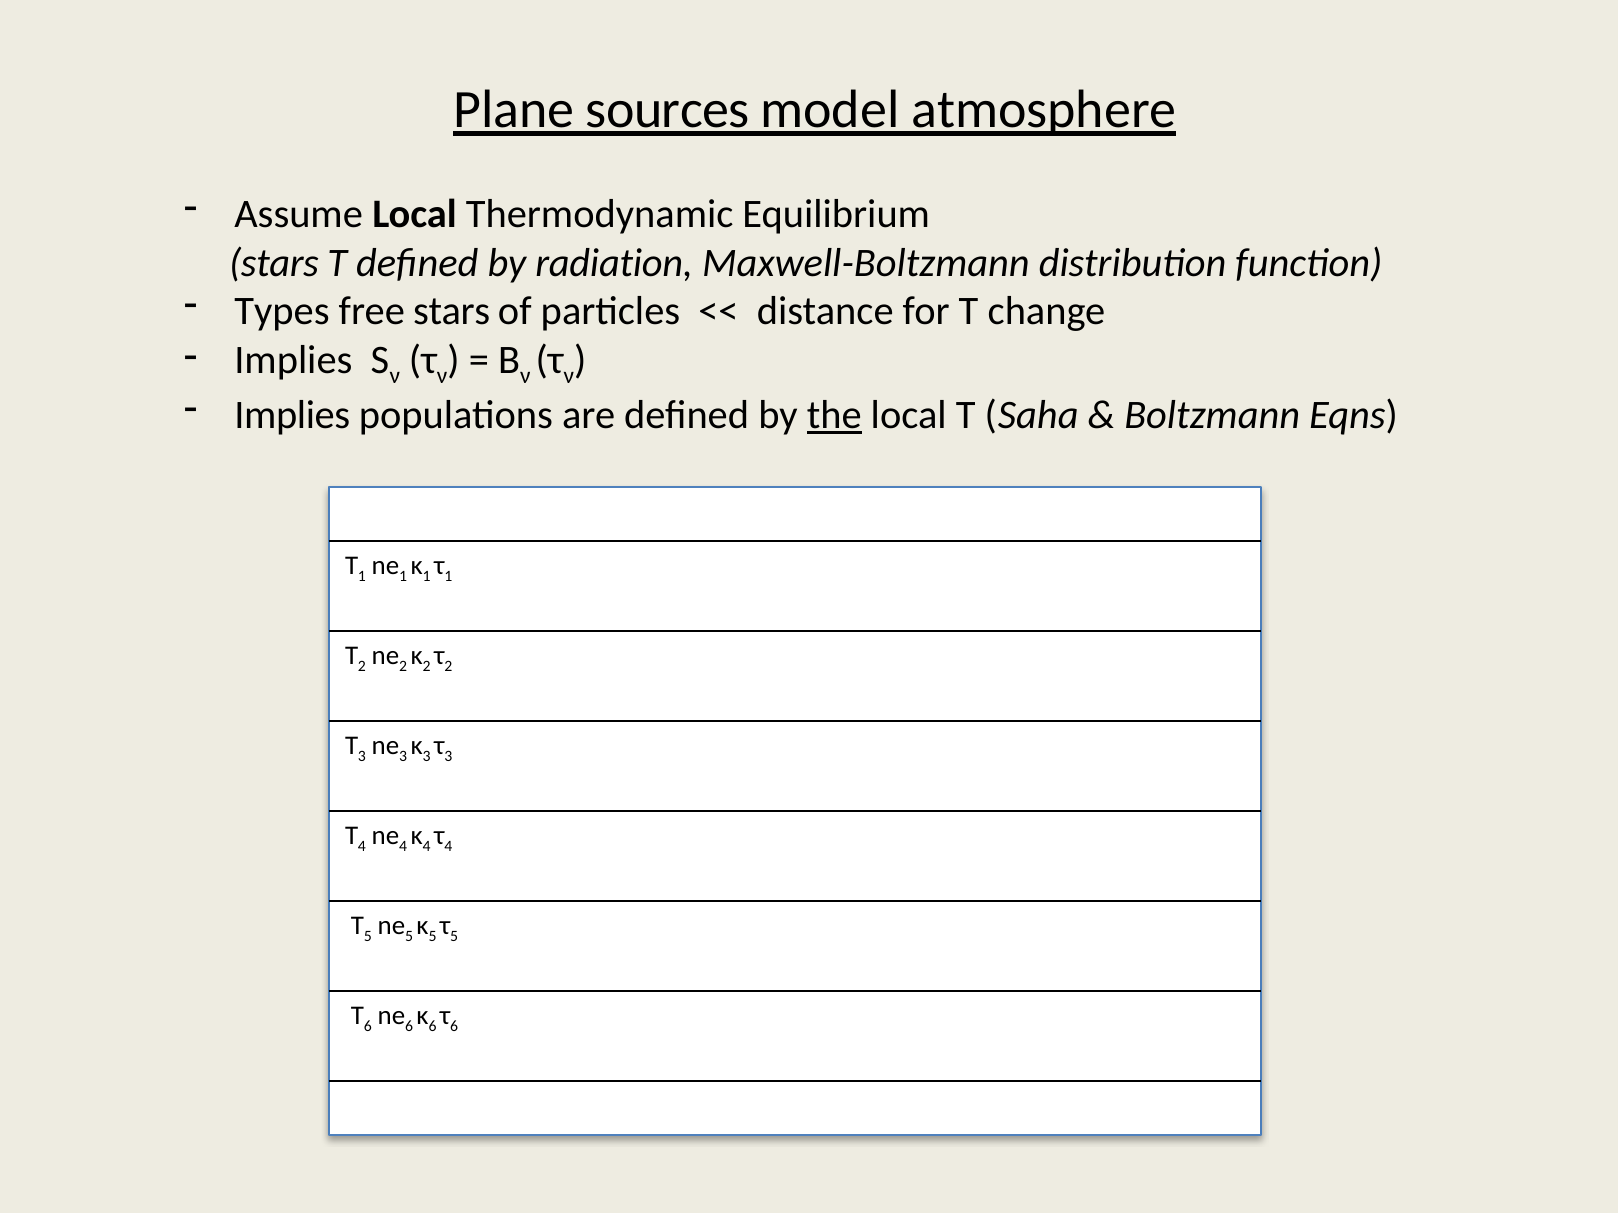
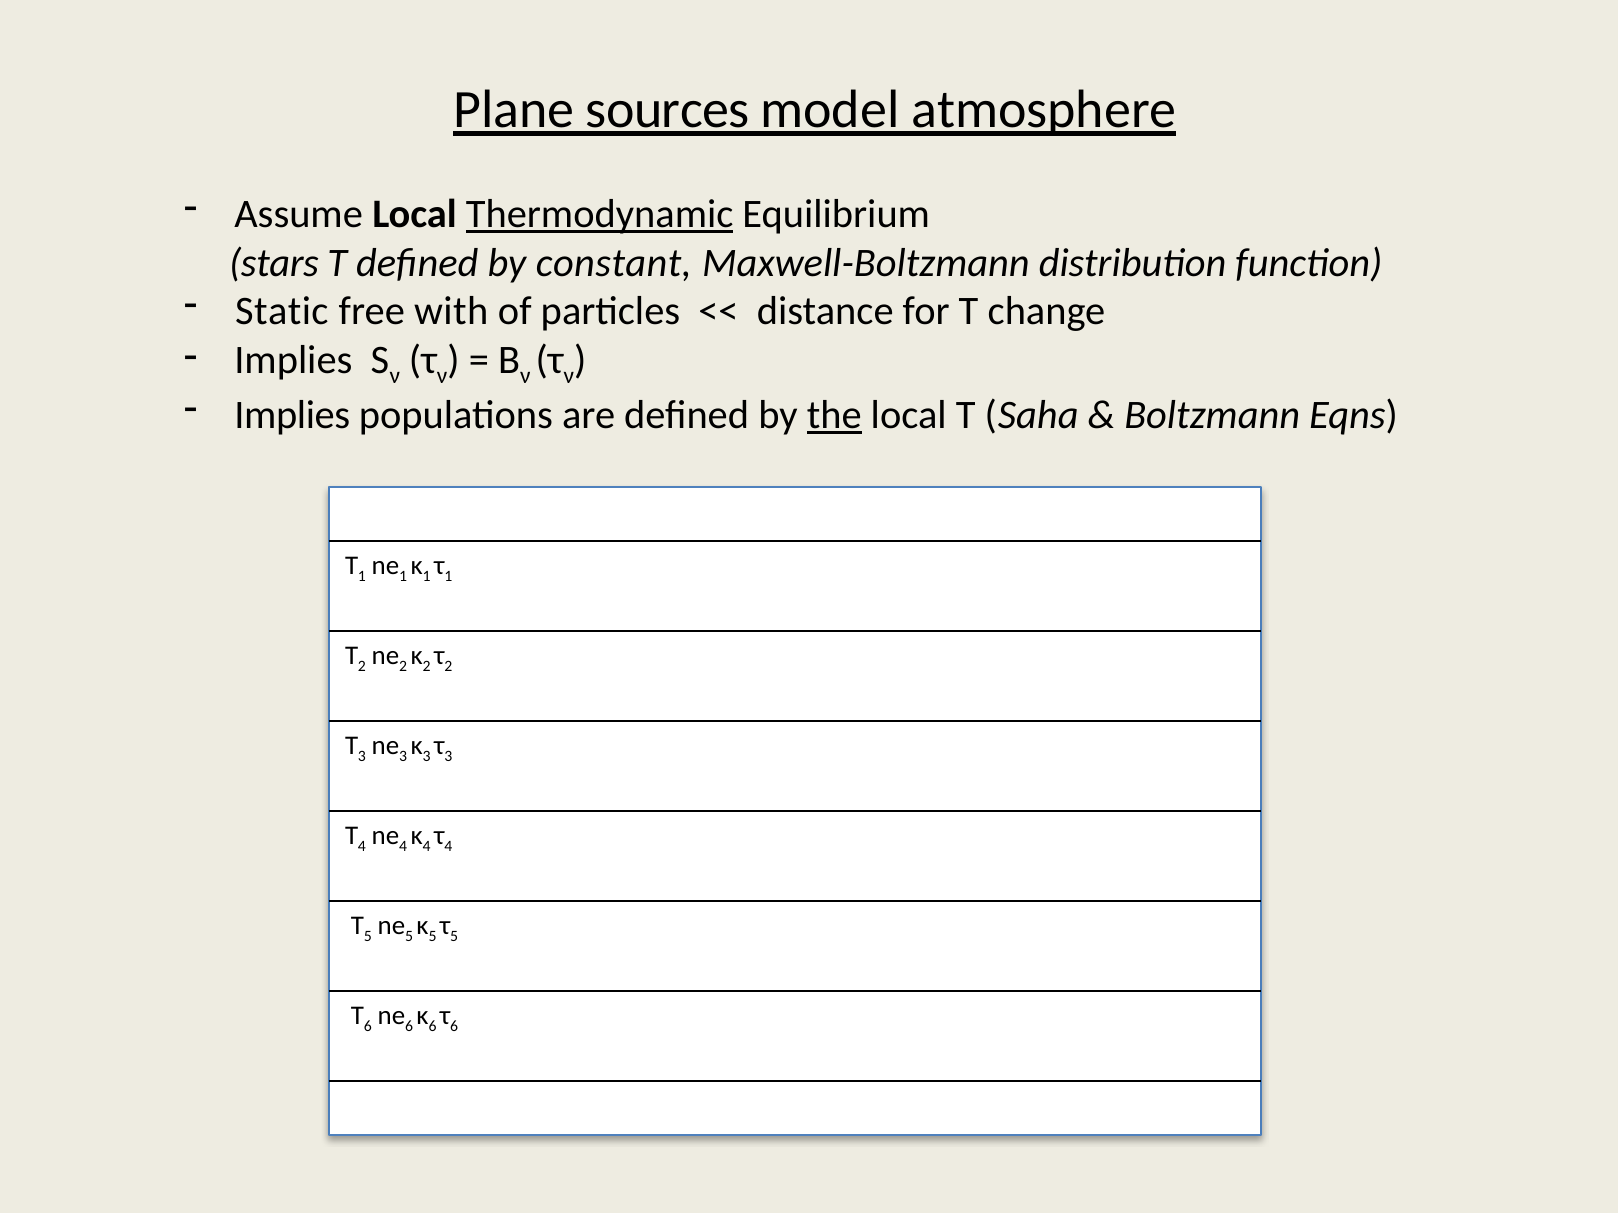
Thermodynamic underline: none -> present (600, 214)
radiation: radiation -> constant (614, 263)
Types: Types -> Static (282, 311)
free stars: stars -> with (451, 311)
